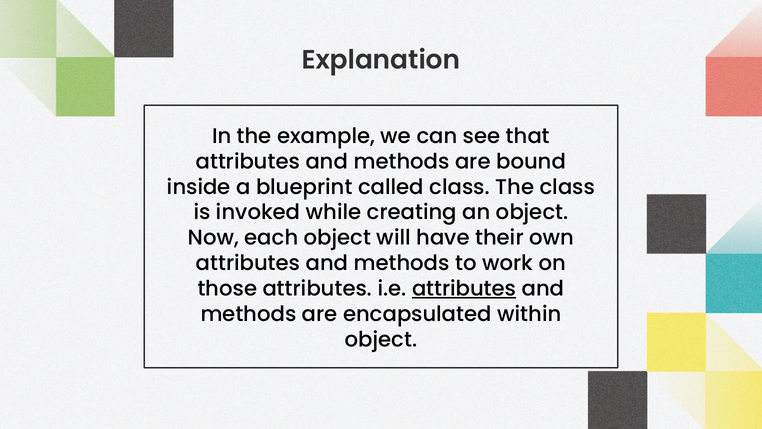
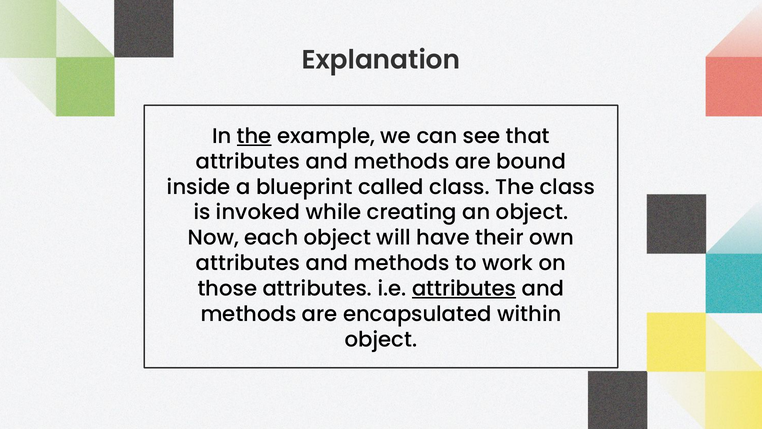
the underline: none -> present (254, 136)
